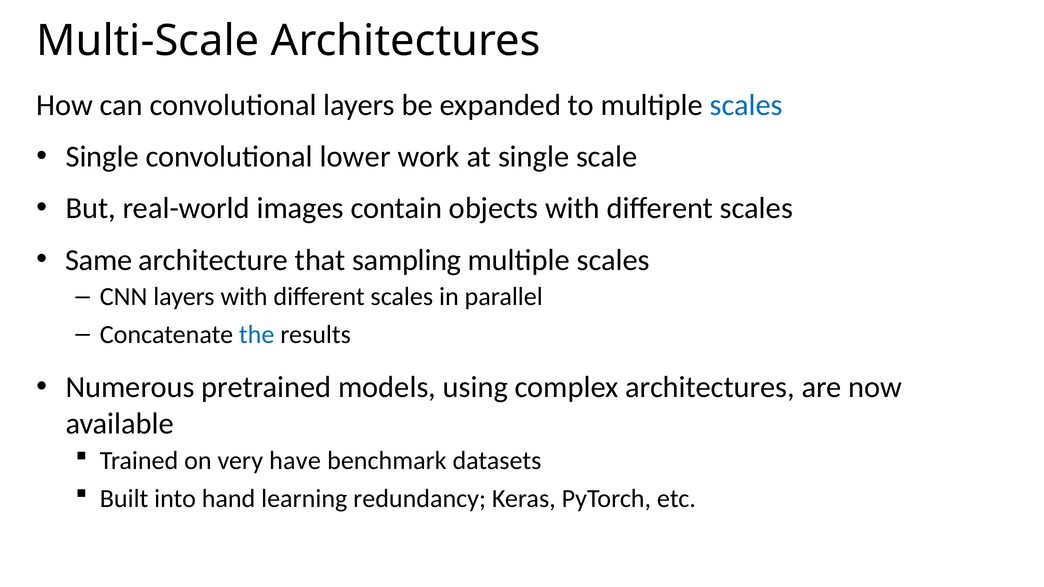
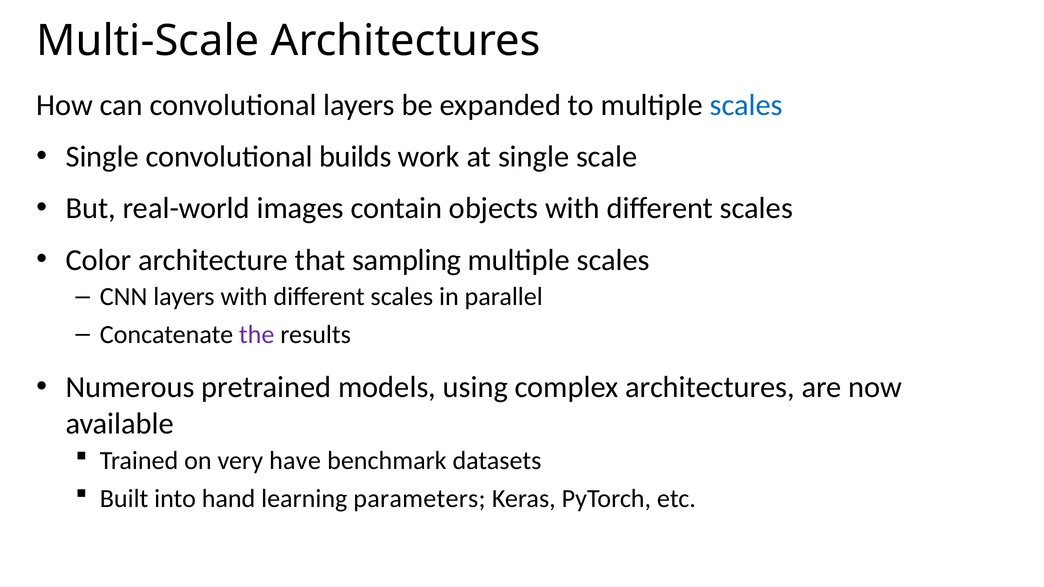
lower: lower -> builds (355, 157)
Same: Same -> Color (99, 260)
the colour: blue -> purple (257, 335)
redundancy: redundancy -> parameters (419, 499)
